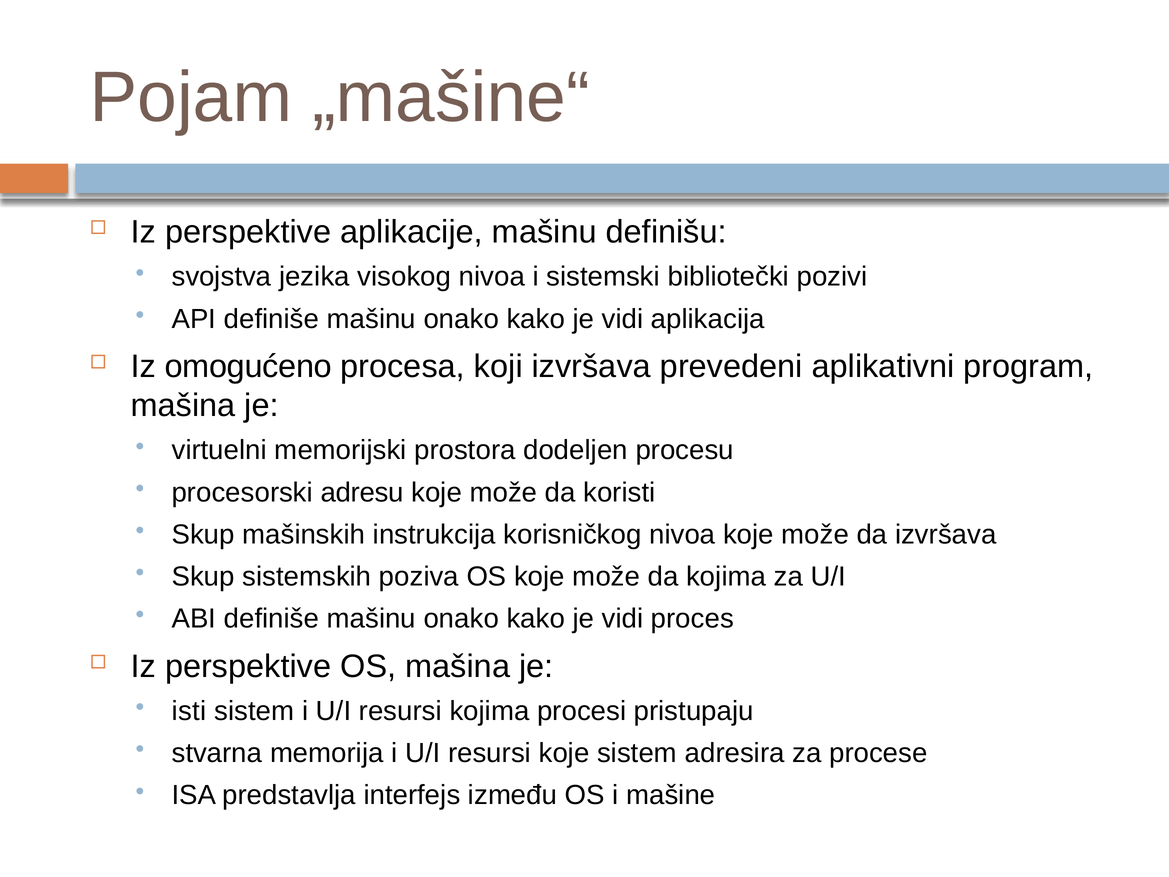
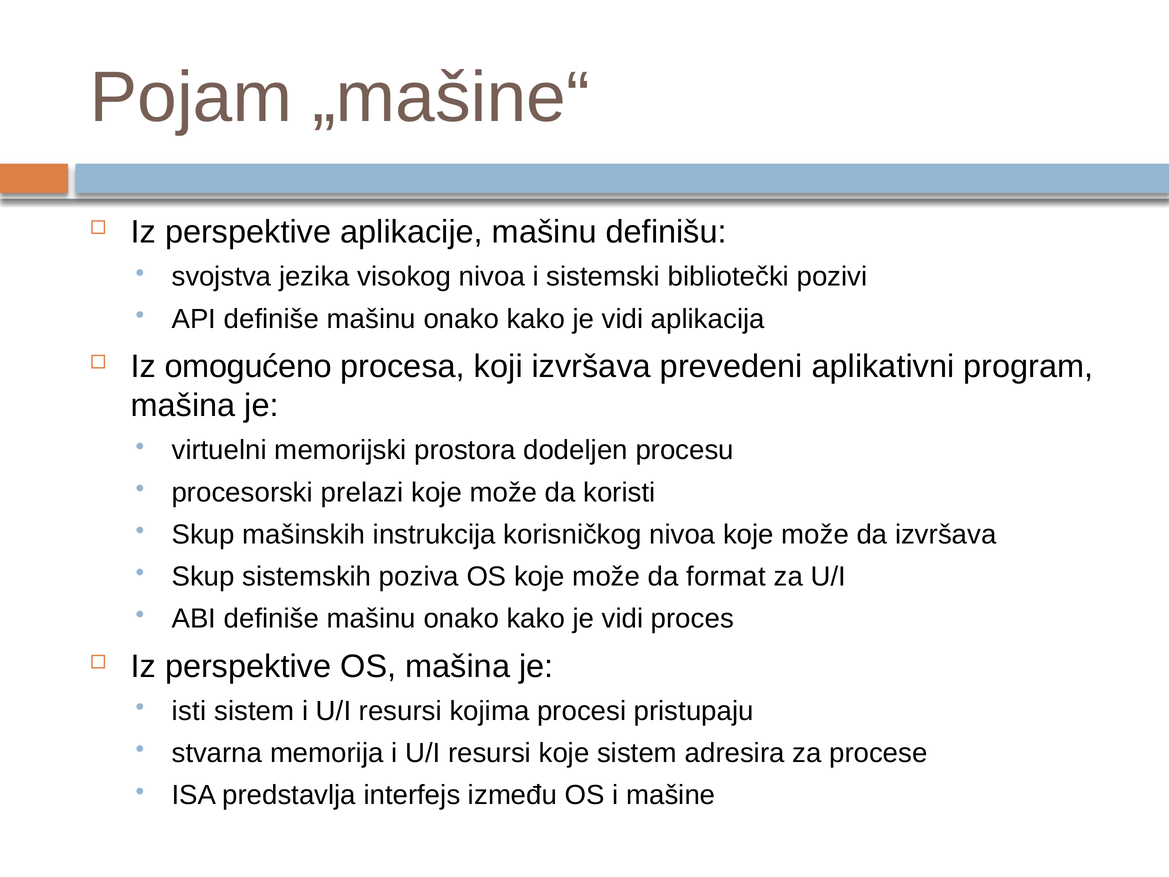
adresu: adresu -> prelazi (362, 492)
da kojima: kojima -> format (726, 576)
